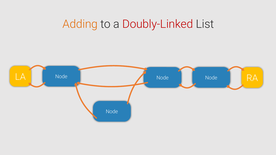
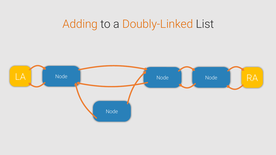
Doubly-Linked colour: red -> orange (158, 24)
